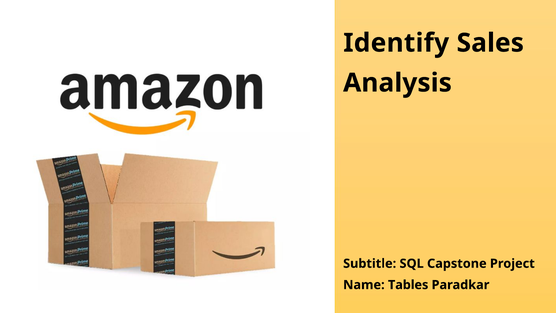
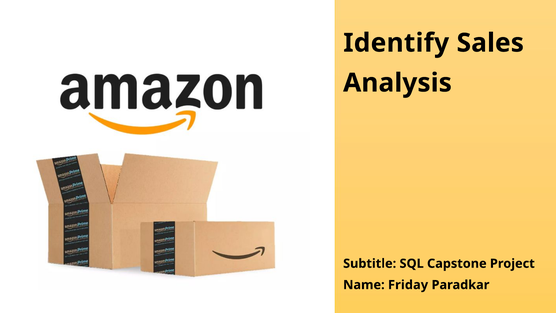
Tables: Tables -> Friday (408, 285)
